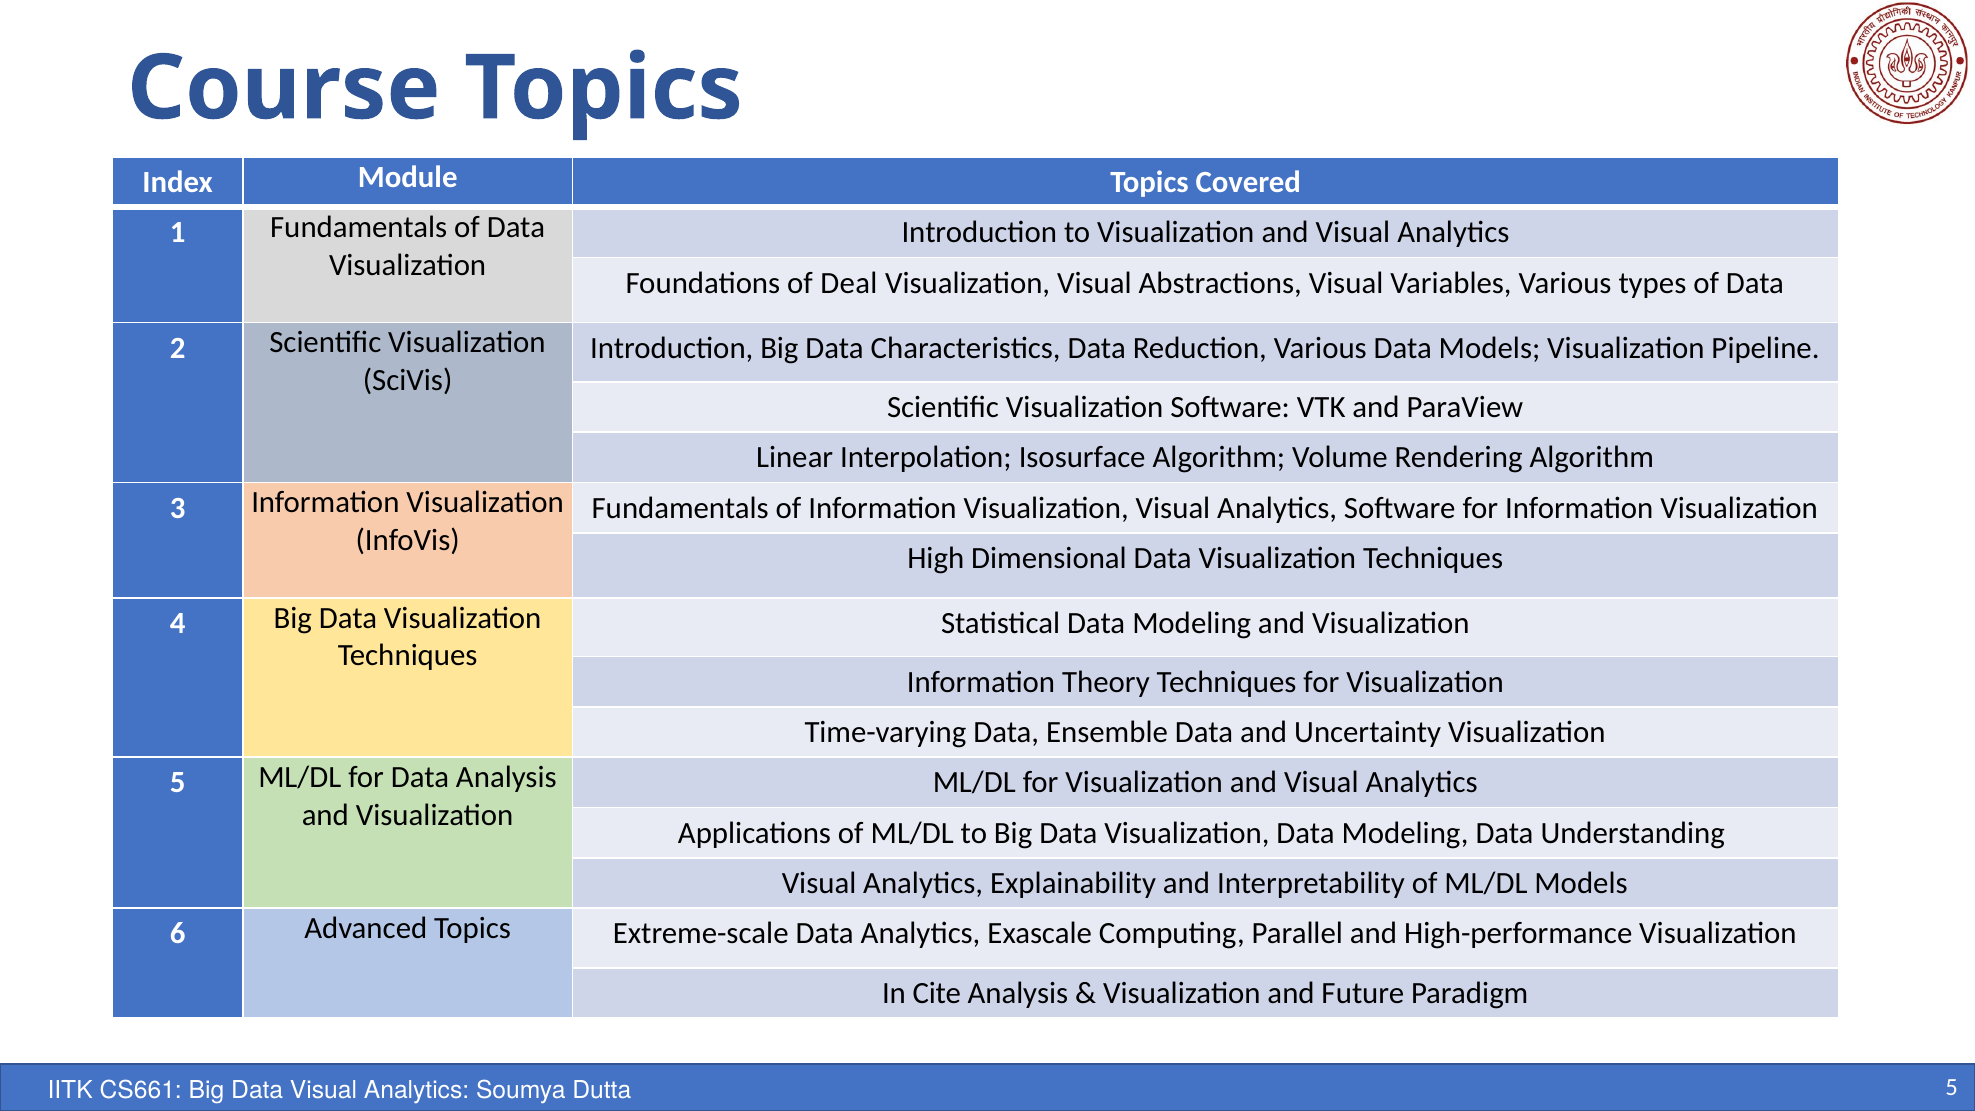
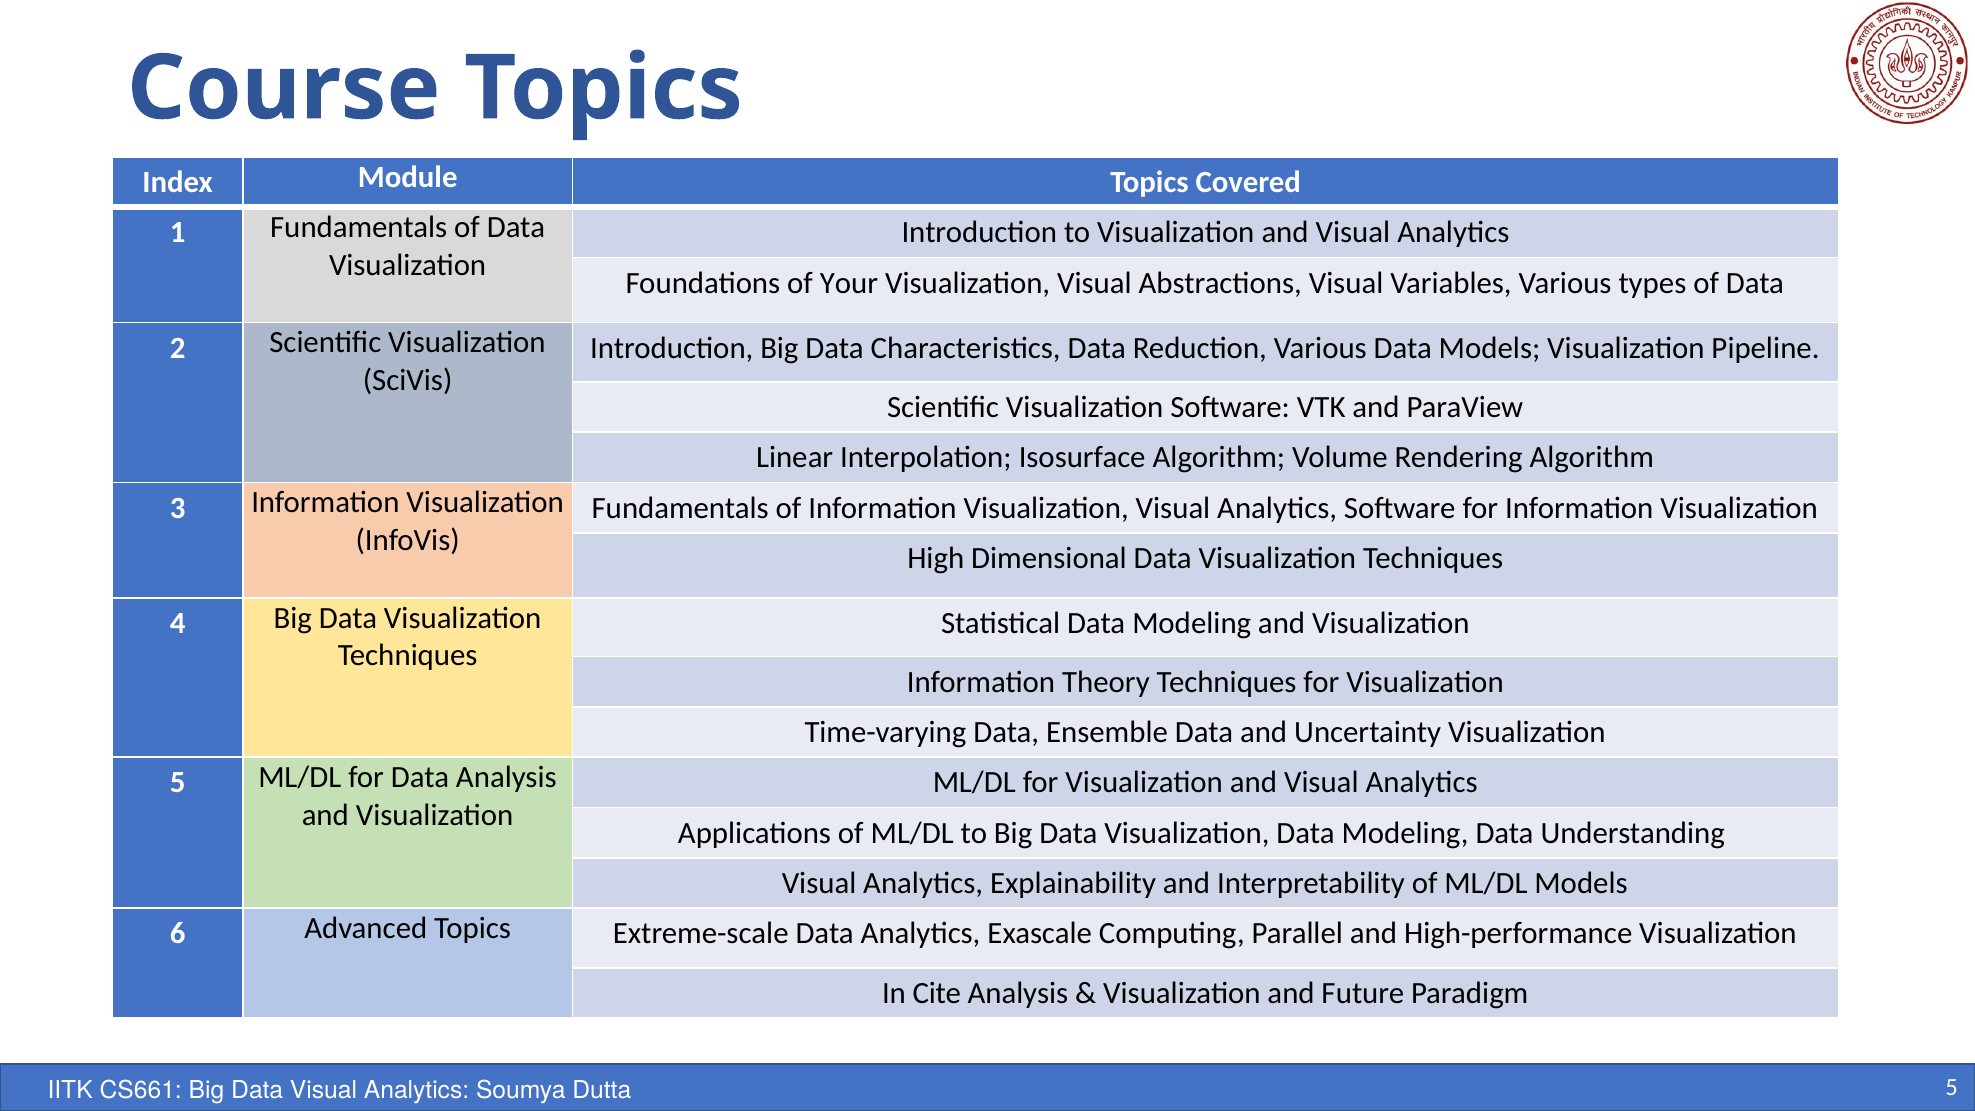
Deal: Deal -> Your (849, 283)
